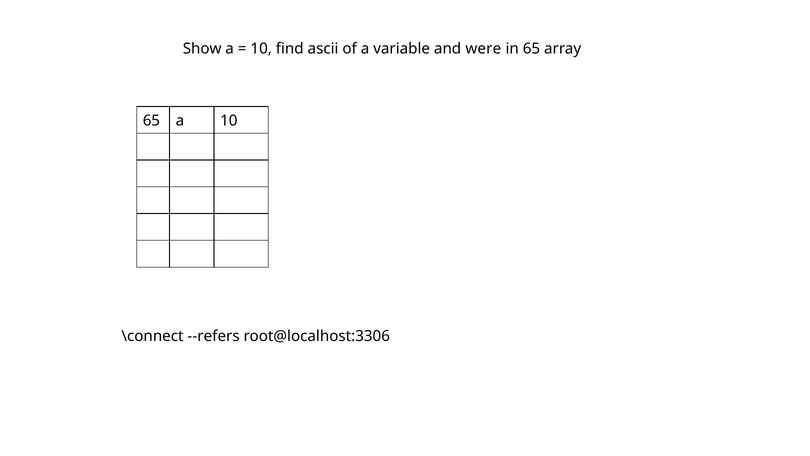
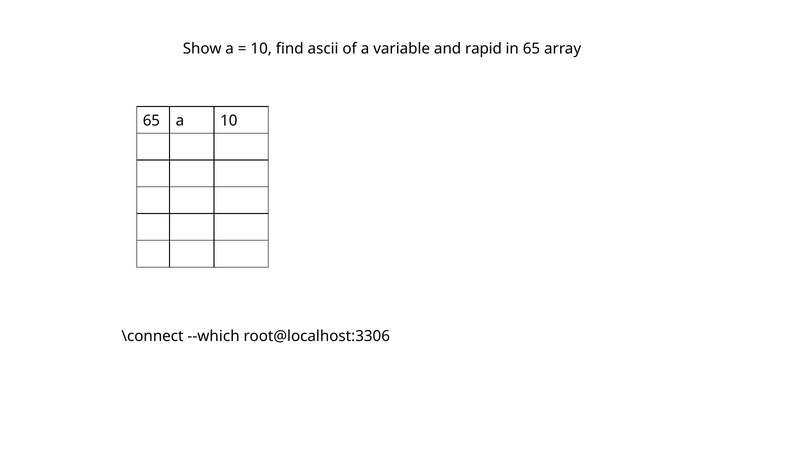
were: were -> rapid (483, 49)
--refers: --refers -> --which (214, 336)
